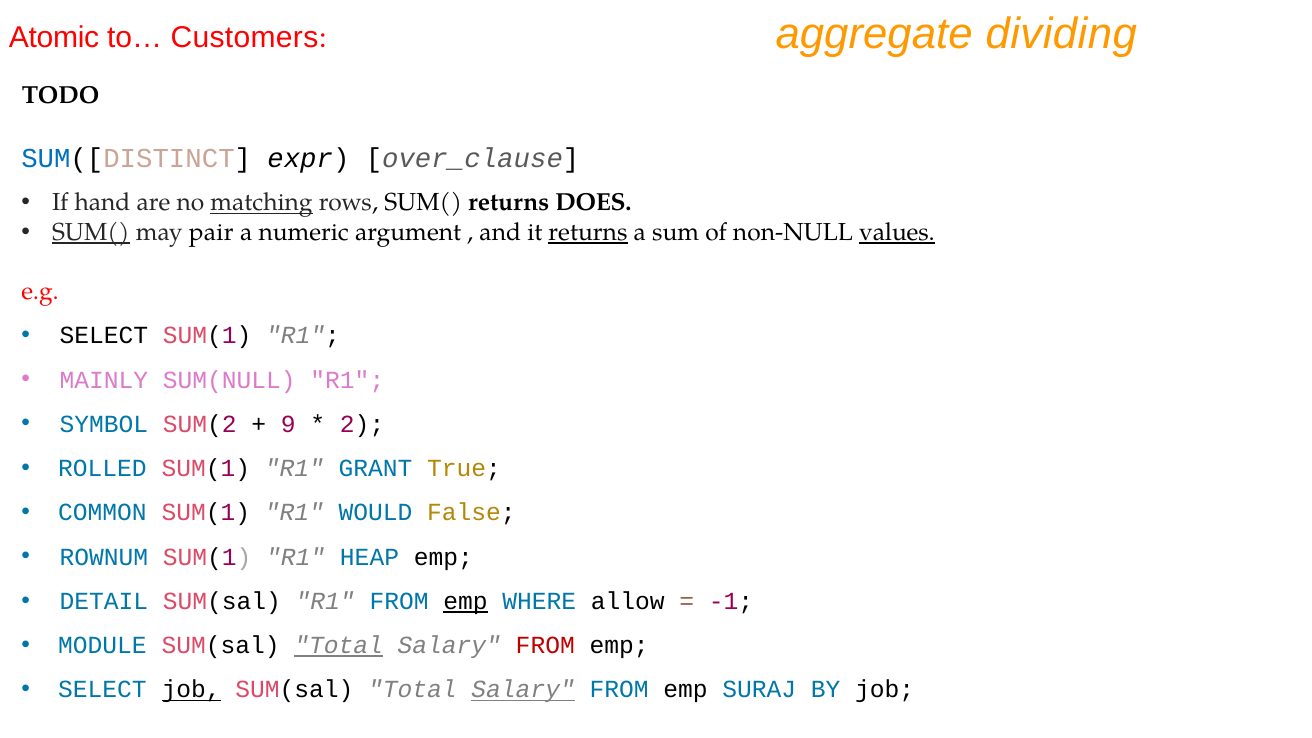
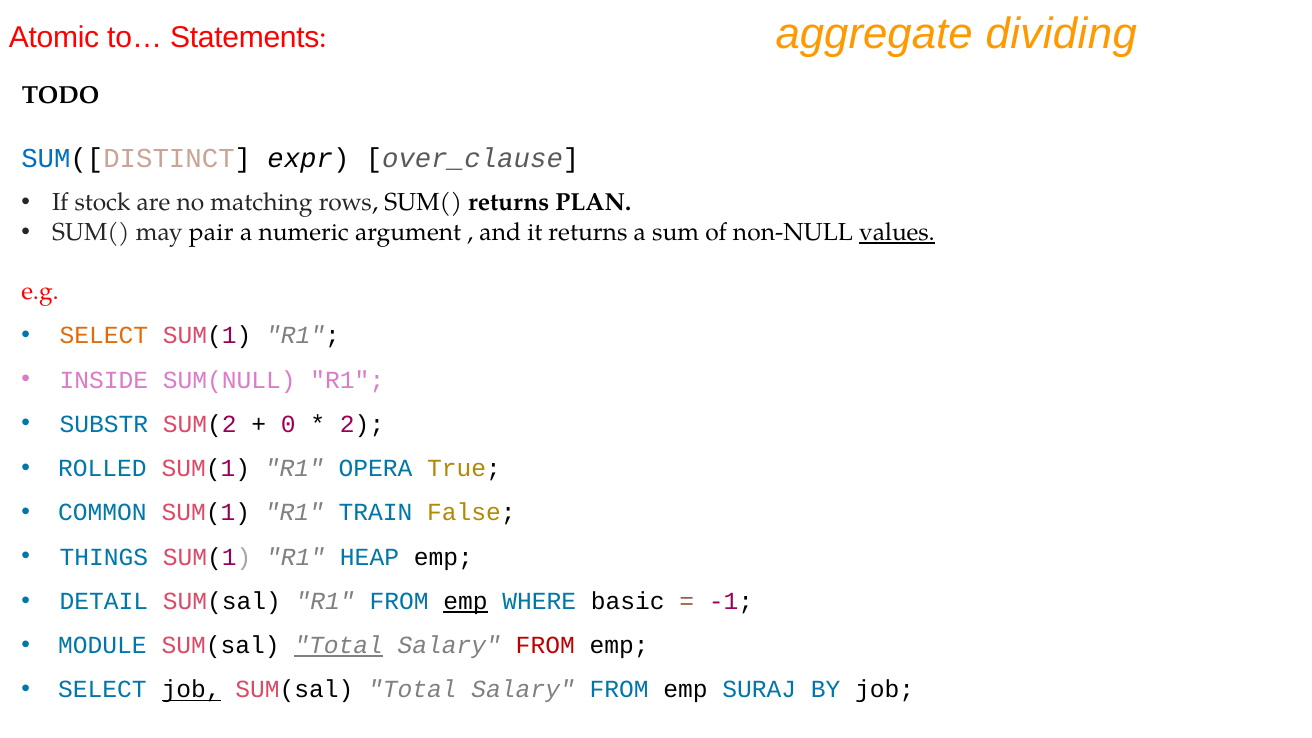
Customers: Customers -> Statements (245, 38)
hand: hand -> stock (103, 203)
matching underline: present -> none (262, 203)
DOES: DOES -> PLAN (593, 203)
SUM( underline: present -> none (91, 232)
returns underline: present -> none (588, 232)
SELECT colour: black -> orange (104, 336)
MAINLY: MAINLY -> INSIDE (104, 380)
SYMBOL: SYMBOL -> SUBSTR (104, 424)
9: 9 -> 0 (288, 424)
GRANT: GRANT -> OPERA (376, 468)
WOULD: WOULD -> TRAIN (376, 513)
ROWNUM: ROWNUM -> THINGS (104, 557)
allow: allow -> basic (628, 601)
Salary underline: present -> none (523, 690)
